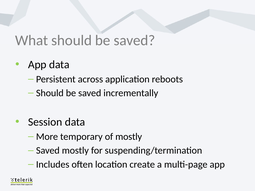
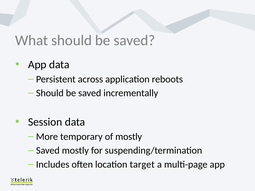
create: create -> target (142, 165)
